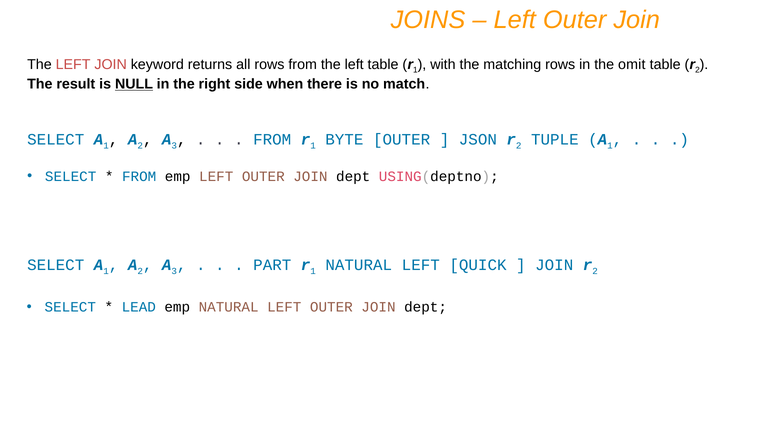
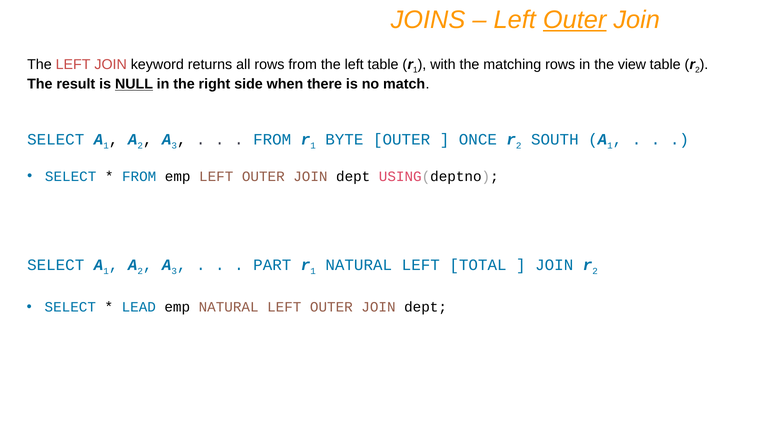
Outer underline: none -> present (575, 20)
omit: omit -> view (632, 65)
JSON: JSON -> ONCE (478, 140)
TUPLE: TUPLE -> SOUTH (555, 140)
QUICK: QUICK -> TOTAL (478, 265)
